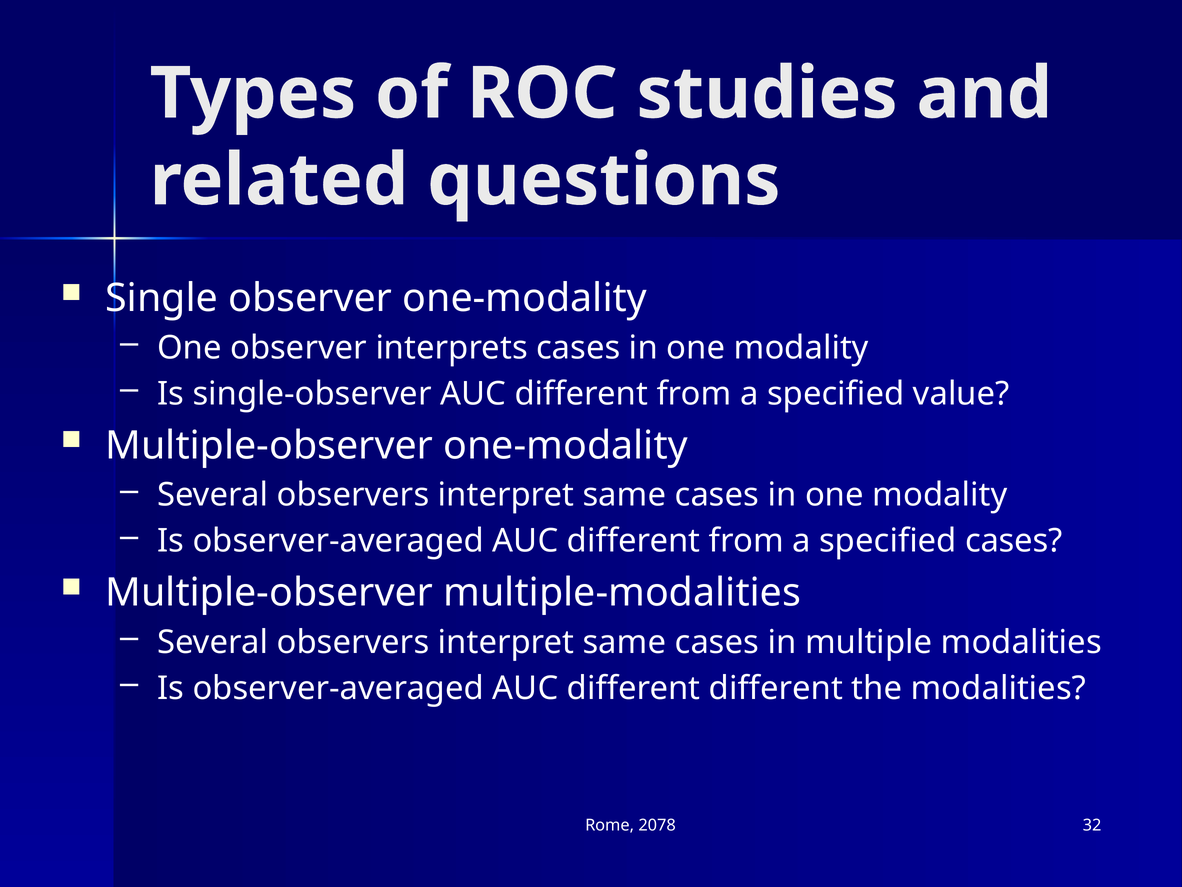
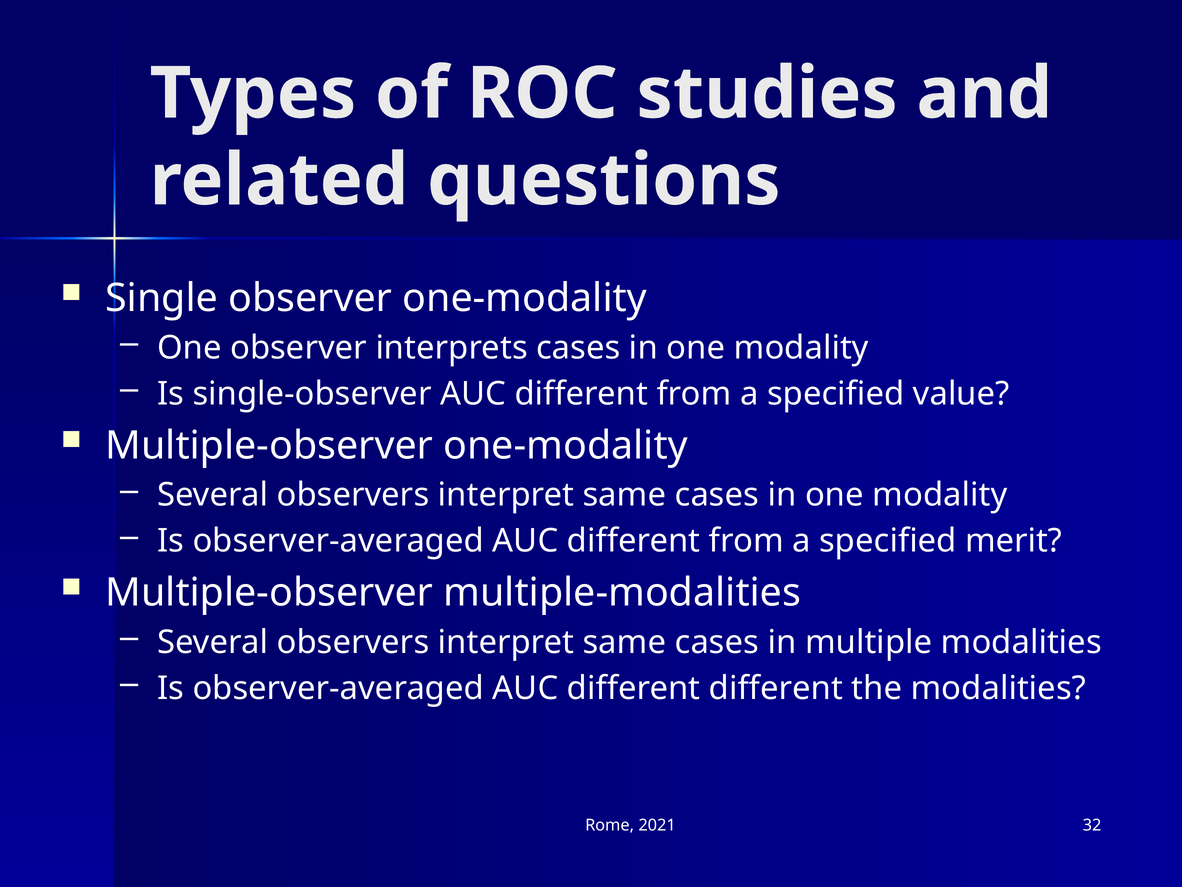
specified cases: cases -> merit (1014, 541)
2078: 2078 -> 2021 (657, 825)
